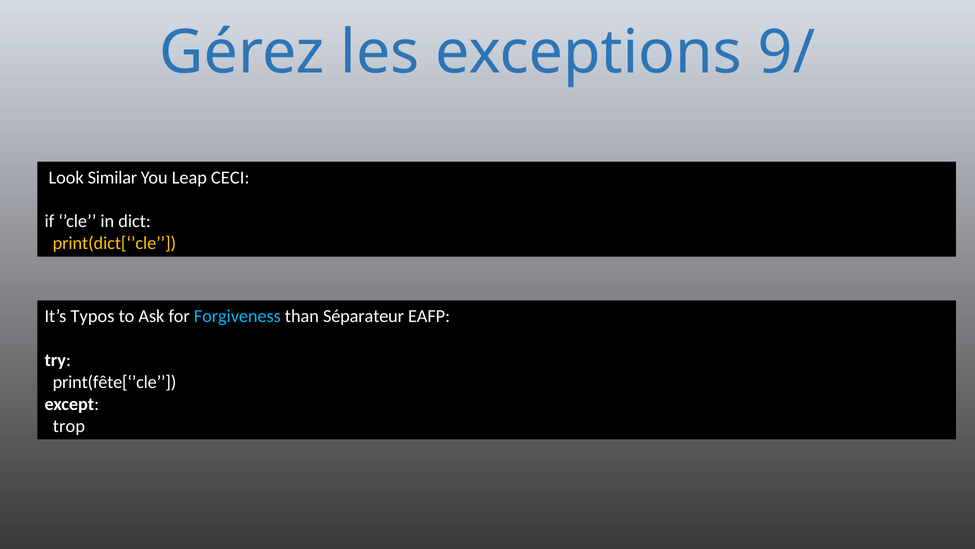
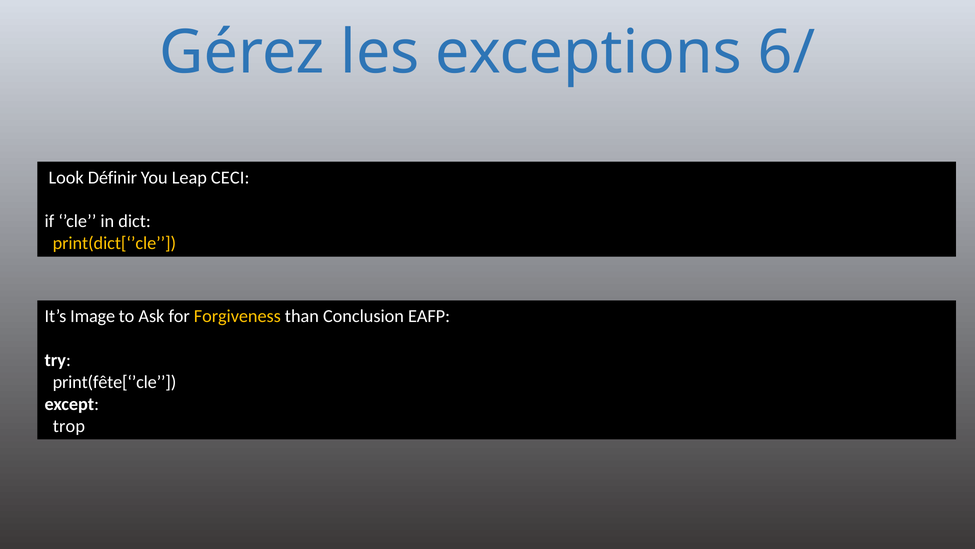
9/: 9/ -> 6/ (787, 53)
Similar: Similar -> Définir (112, 177)
Typos: Typos -> Image (93, 316)
Forgiveness colour: light blue -> yellow (237, 316)
Séparateur: Séparateur -> Conclusion (363, 316)
